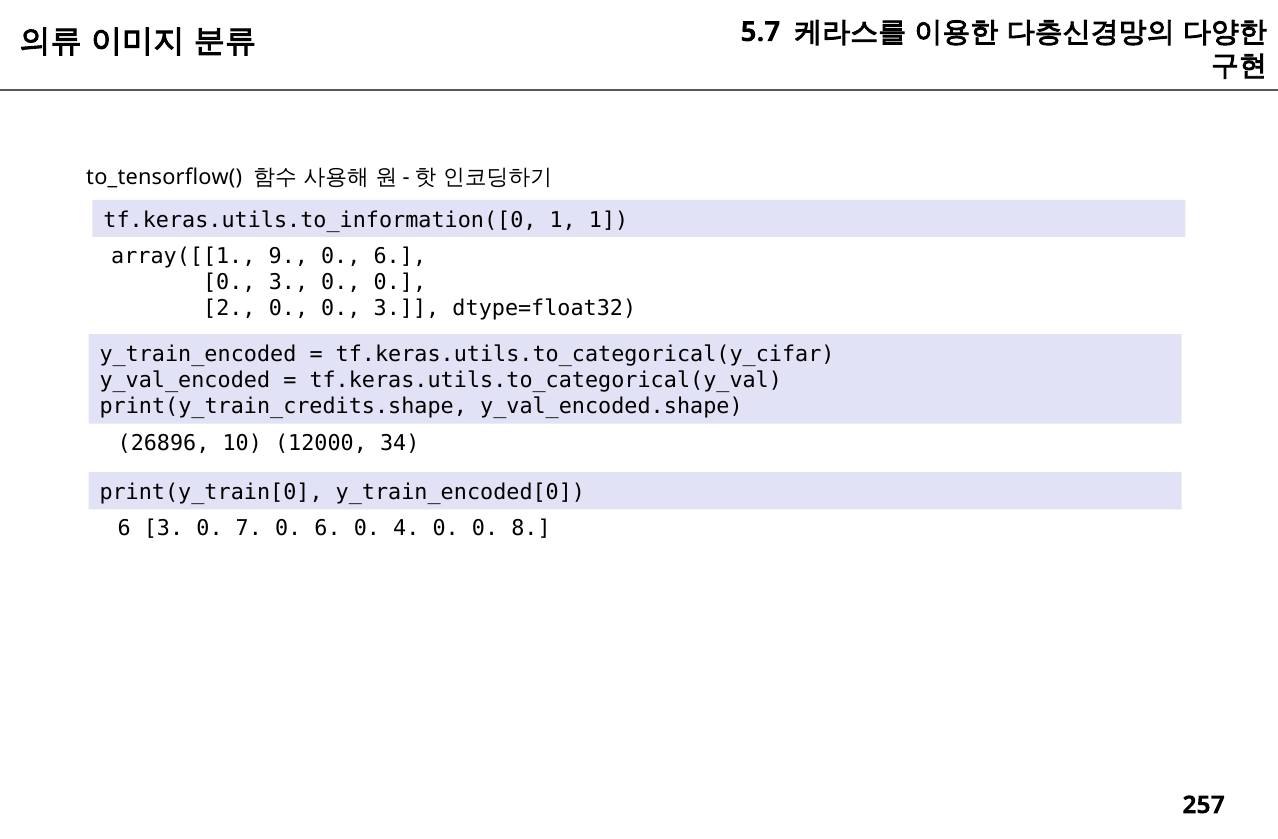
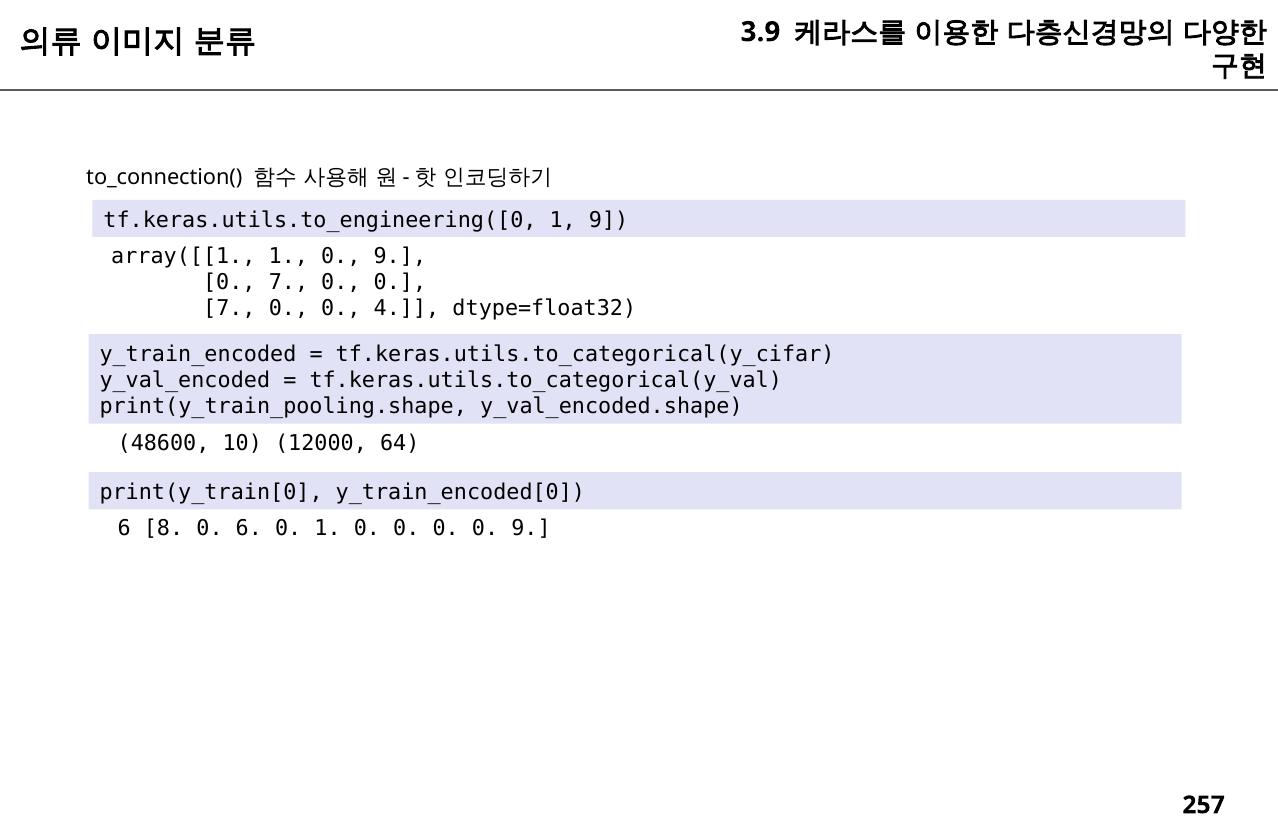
5.7: 5.7 -> 3.9 (760, 32)
to_tensorflow(: to_tensorflow( -> to_connection( (164, 178)
tf.keras.utils.to_information([0: tf.keras.utils.to_information([0 -> tf.keras.utils.to_engineering([0 (320, 220)
1 1: 1 -> 9 (609, 220)
array([[1 9: 9 -> 1 (288, 256)
6: 6 -> 9 (400, 256)
3: 3 -> 7 (288, 282)
2: 2 -> 7 (229, 308)
0 0 3: 3 -> 4 (407, 308)
print(y_train_credits.shape: print(y_train_credits.shape -> print(y_train_pooling.shape (283, 407)
26896: 26896 -> 48600 (164, 444)
34: 34 -> 64 (400, 444)
6 3: 3 -> 8 (163, 529)
0 7: 7 -> 6 (249, 529)
6: 6 -> 1 (328, 529)
4: 4 -> 0 (406, 529)
0 0 8: 8 -> 9 (531, 529)
